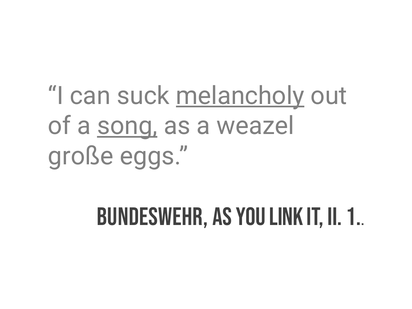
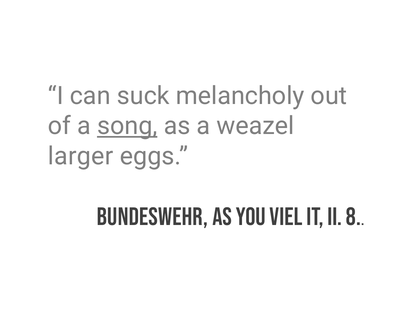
melancholy underline: present -> none (240, 96)
große: große -> larger (81, 156)
link: link -> viel (286, 217)
1: 1 -> 8 (353, 217)
